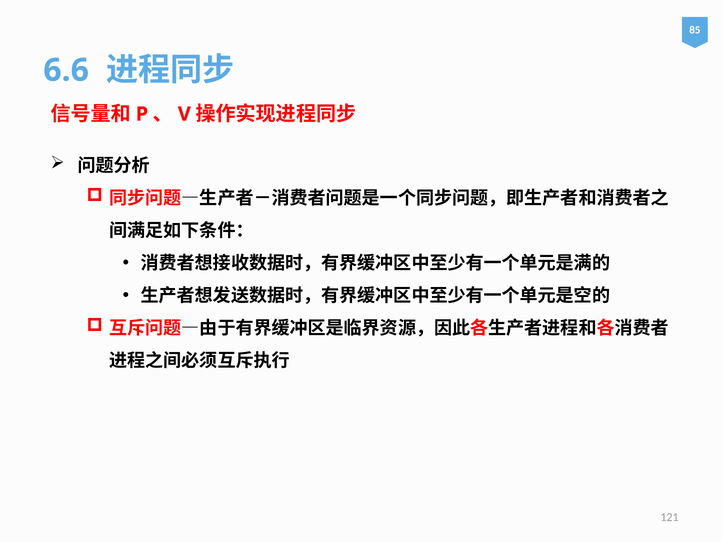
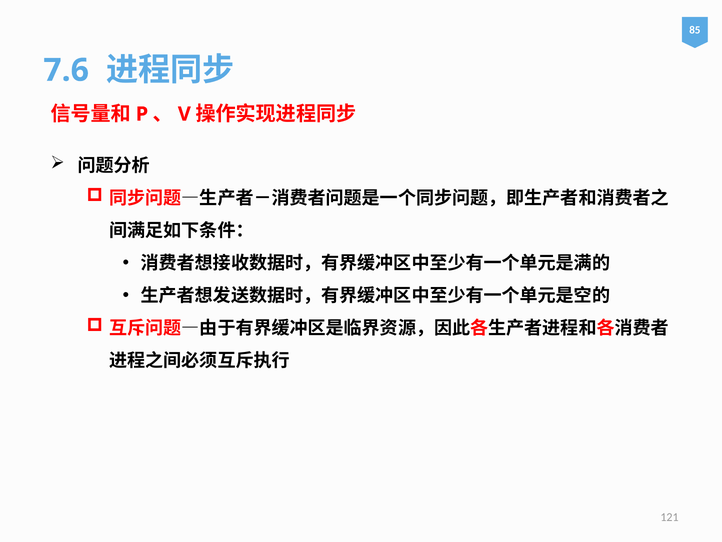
6.6: 6.6 -> 7.6 (66, 70)
